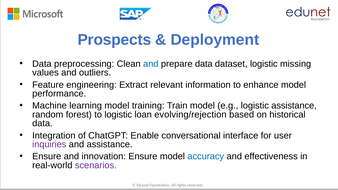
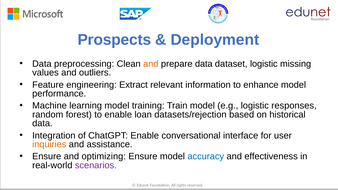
and colour: blue -> orange (151, 64)
logistic assistance: assistance -> responses (294, 106)
to logistic: logistic -> enable (118, 115)
evolving/rejection: evolving/rejection -> datasets/rejection (190, 115)
inquiries colour: purple -> orange (49, 144)
innovation: innovation -> optimizing (104, 157)
